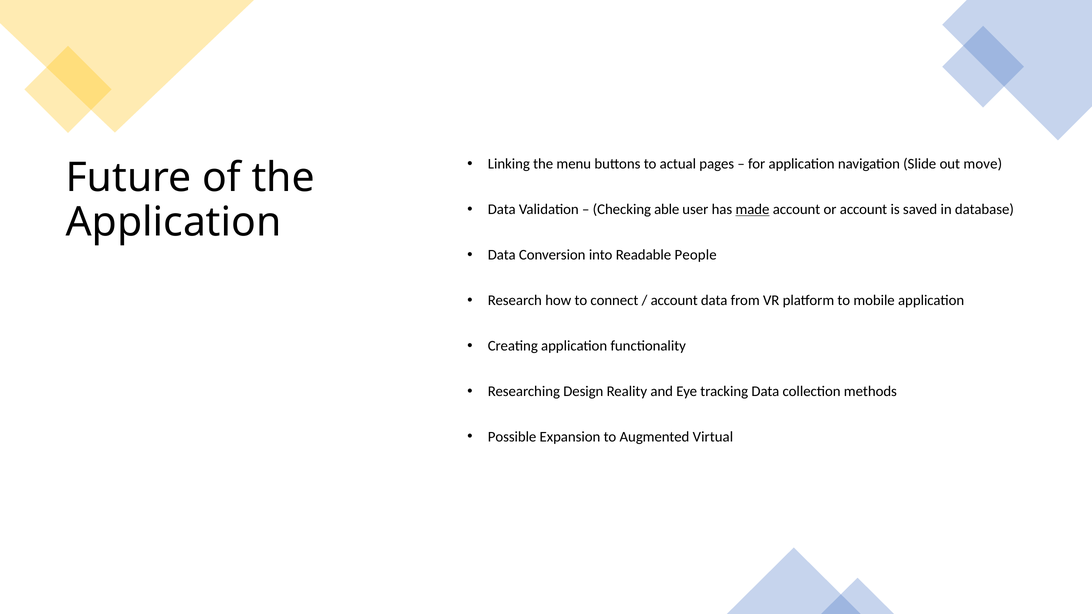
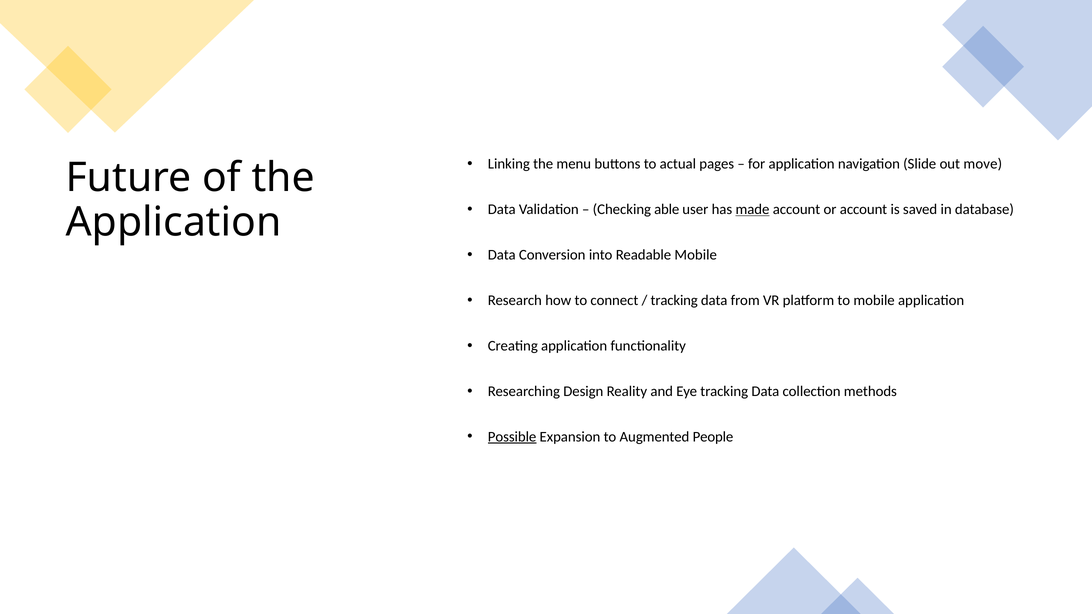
Readable People: People -> Mobile (696, 255)
account: account -> tracking (674, 300)
Possible underline: none -> present (512, 437)
Virtual: Virtual -> People (713, 437)
